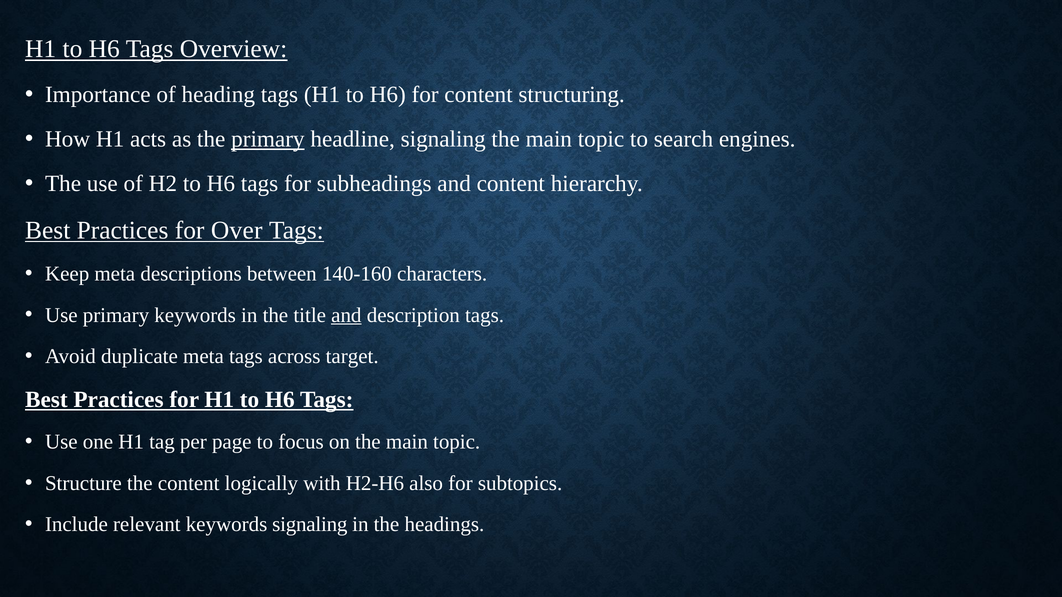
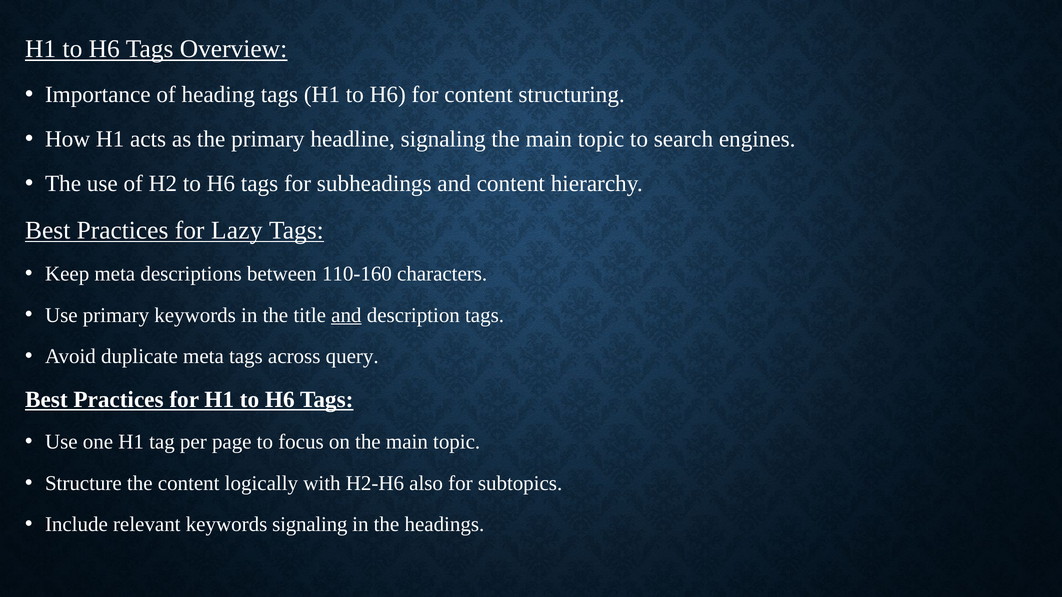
primary underline: present -> none (268, 139)
Over: Over -> Lazy (237, 230)
140-160: 140-160 -> 110-160 (357, 274)
target: target -> query (352, 357)
